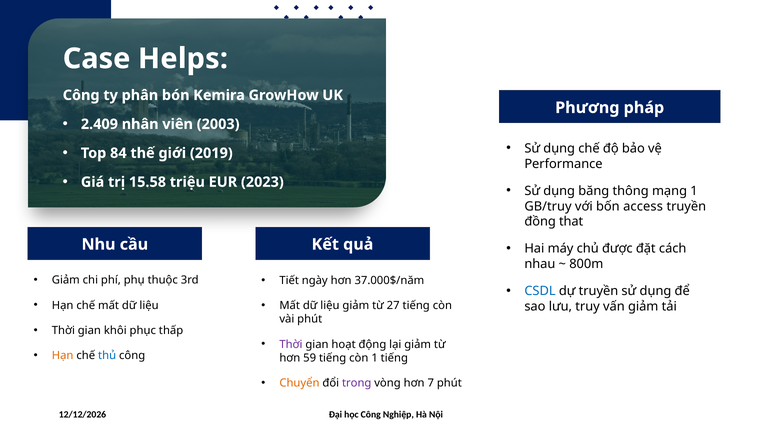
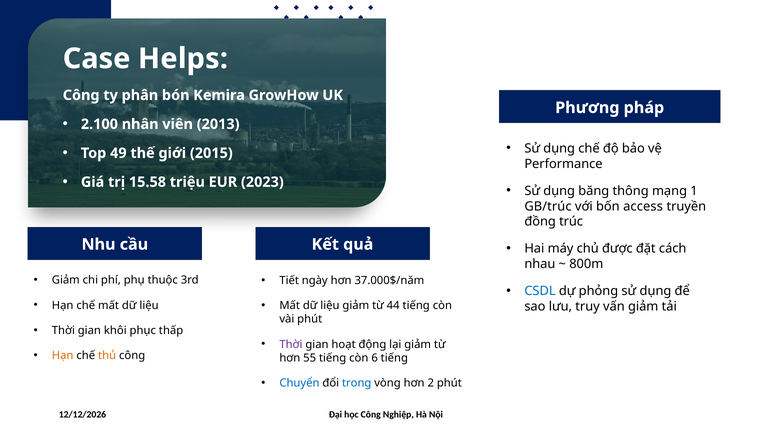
2.409: 2.409 -> 2.100 (99, 124)
2003: 2003 -> 2013 (218, 124)
84: 84 -> 49 (118, 153)
2019: 2019 -> 2015 (211, 153)
GB/truy: GB/truy -> GB/trúc (548, 206)
that: that -> trúc (571, 222)
dự truyền: truyền -> phỏng (598, 291)
27: 27 -> 44 (393, 306)
thủ colour: blue -> orange (107, 356)
59: 59 -> 55 (310, 358)
còn 1: 1 -> 6 (375, 358)
Chuyển colour: orange -> blue (299, 383)
trong colour: purple -> blue (357, 383)
7: 7 -> 2 (431, 383)
